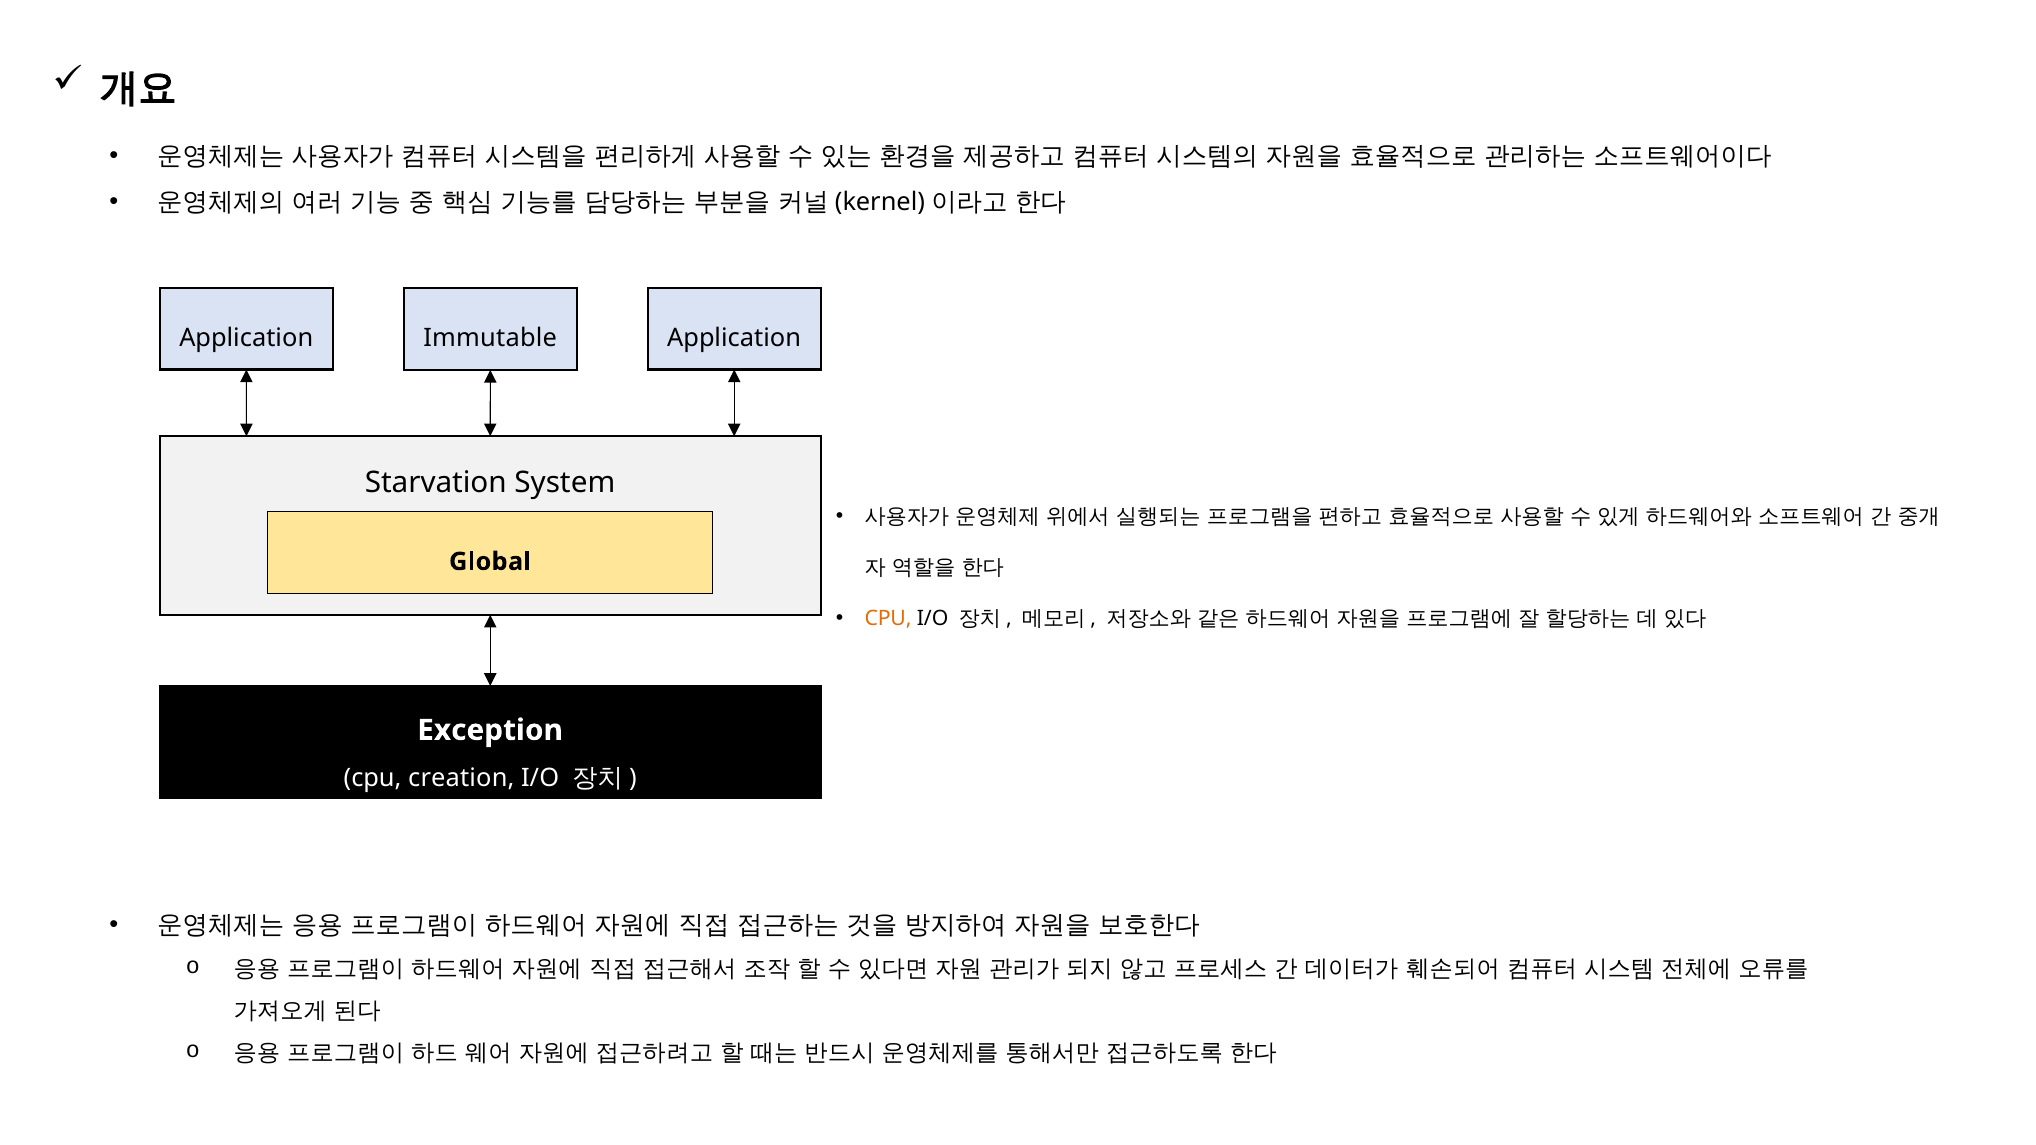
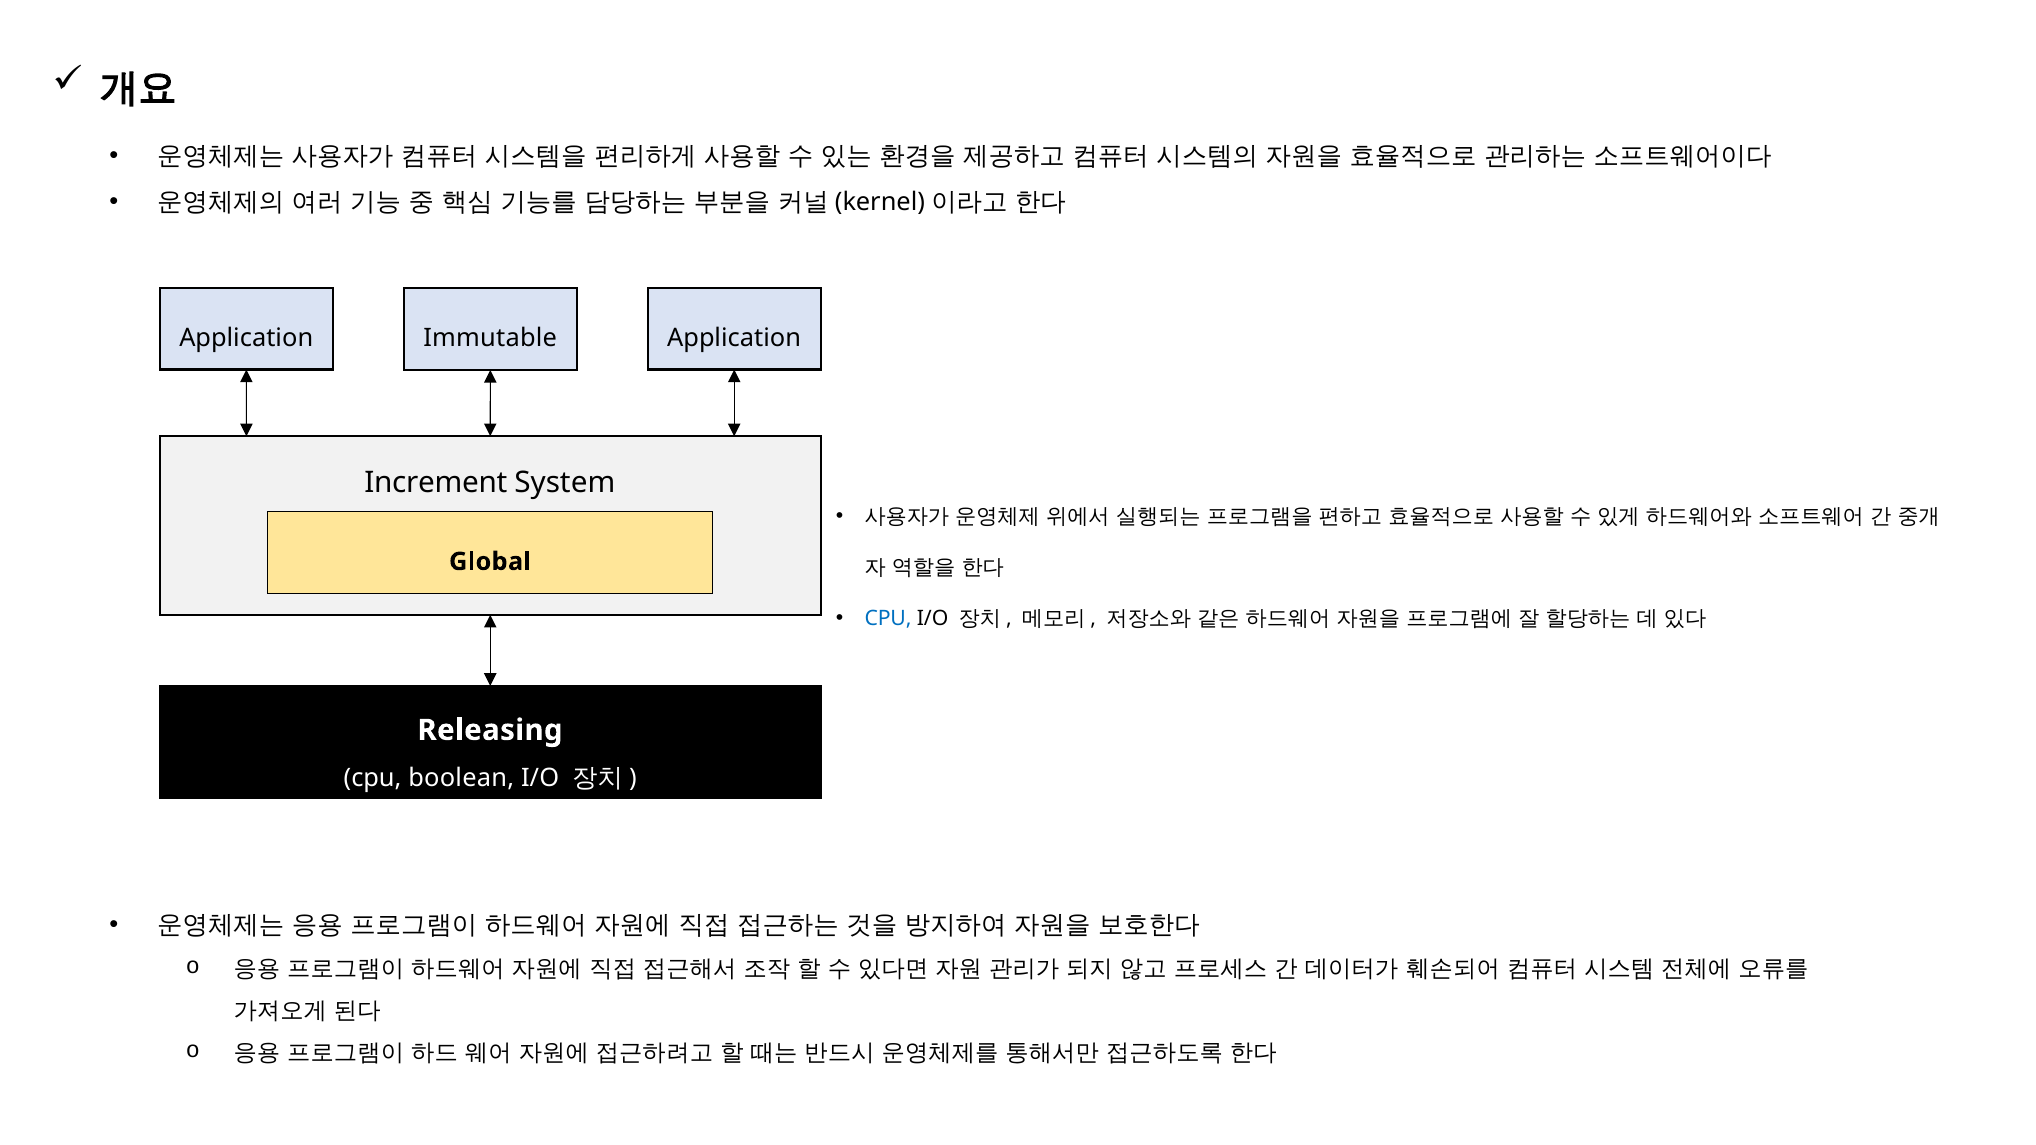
Starvation: Starvation -> Increment (436, 483)
CPU colour: orange -> blue (888, 619)
Exception: Exception -> Releasing (490, 730)
creation: creation -> boolean (461, 778)
